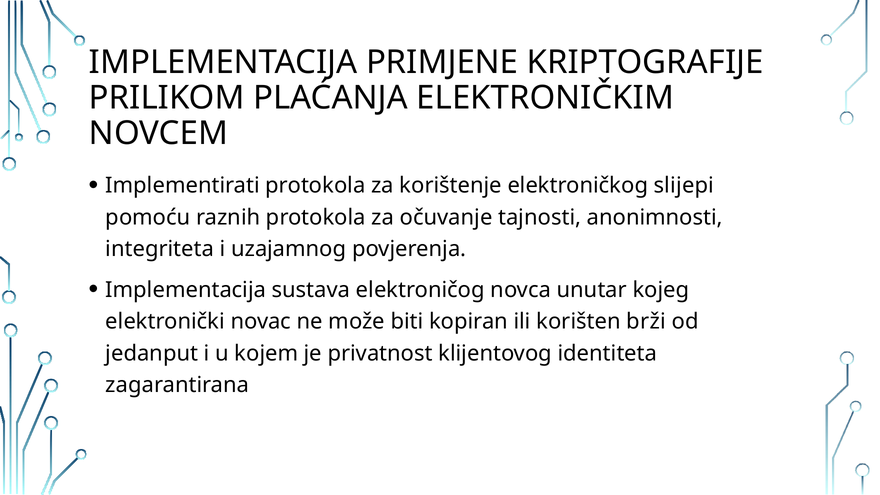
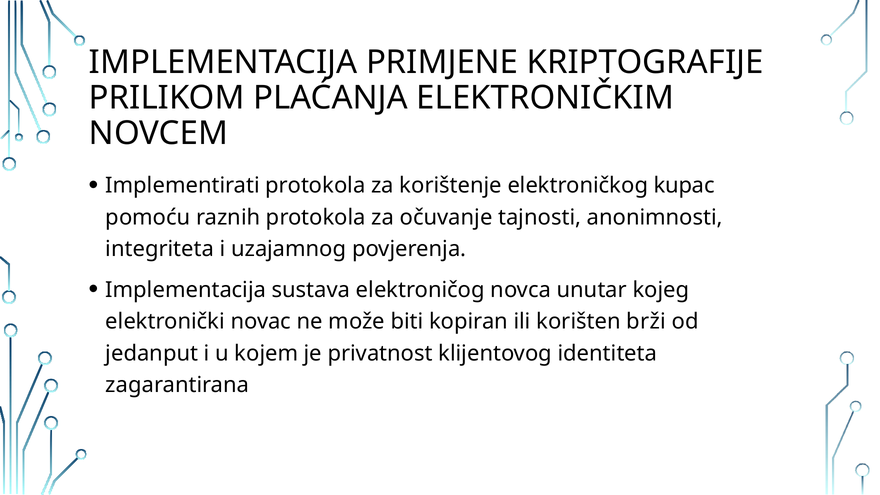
slijepi: slijepi -> kupac (684, 186)
